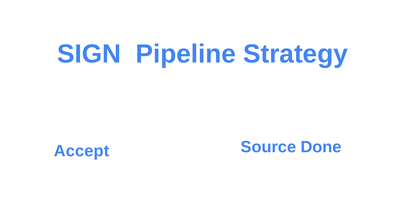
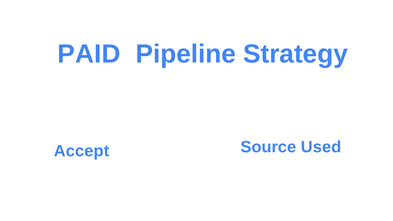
SIGN: SIGN -> PAID (89, 54)
Done: Done -> Used (321, 147)
